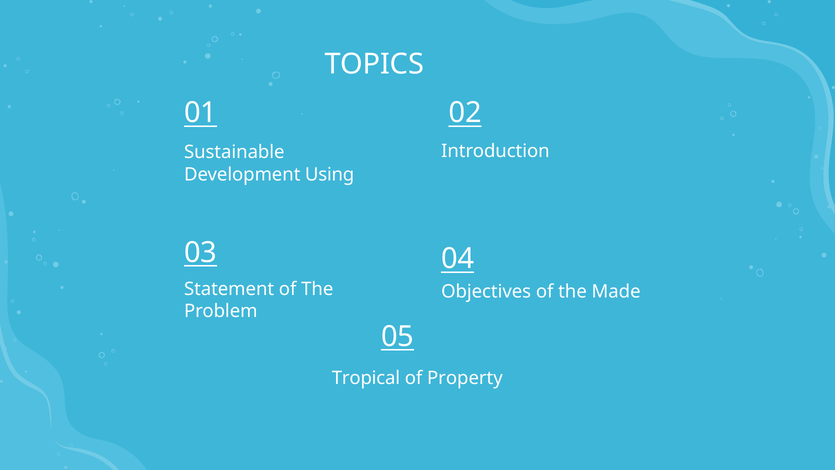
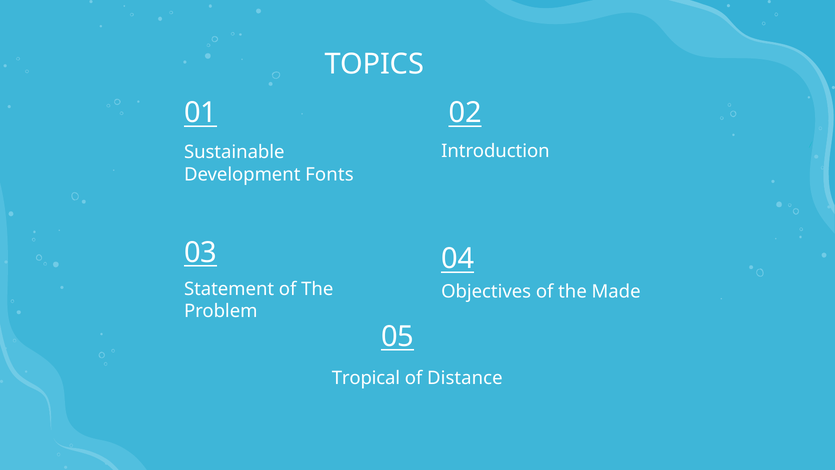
Using: Using -> Fonts (329, 174)
Property: Property -> Distance (465, 378)
